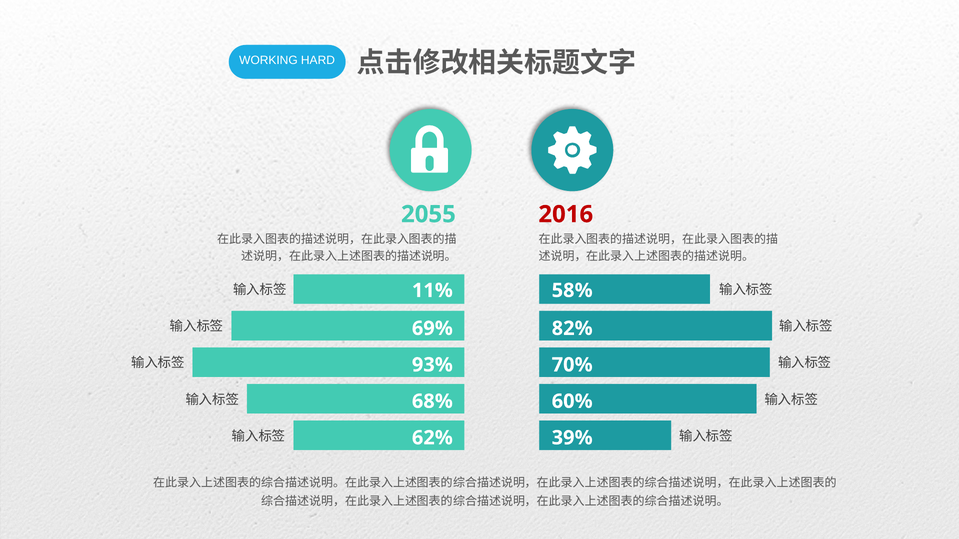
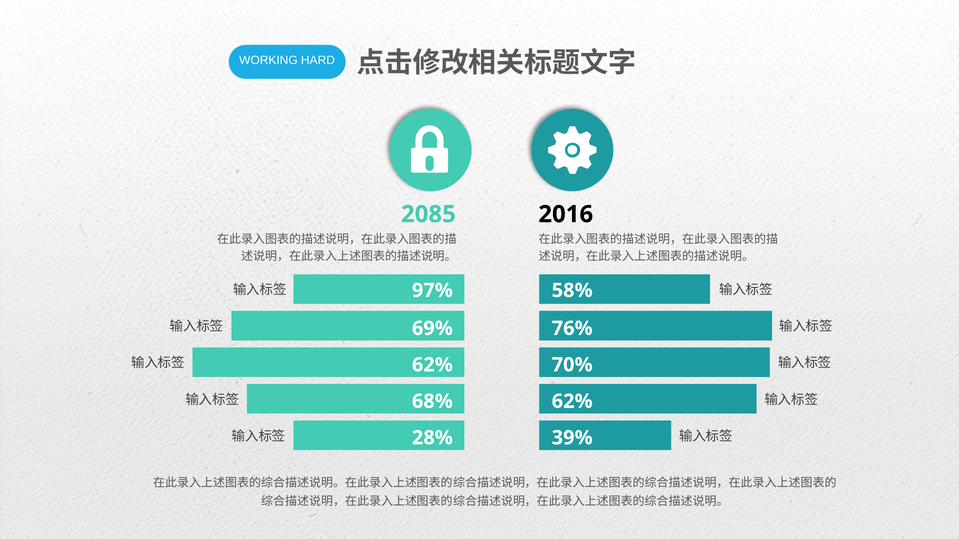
2055: 2055 -> 2085 (428, 214)
2016 colour: red -> black (566, 214)
11%: 11% -> 97% (432, 291)
82%: 82% -> 76% (572, 329)
93%: 93% -> 62% (432, 365)
60%: 60% -> 62% (572, 402)
62%: 62% -> 28% (432, 438)
